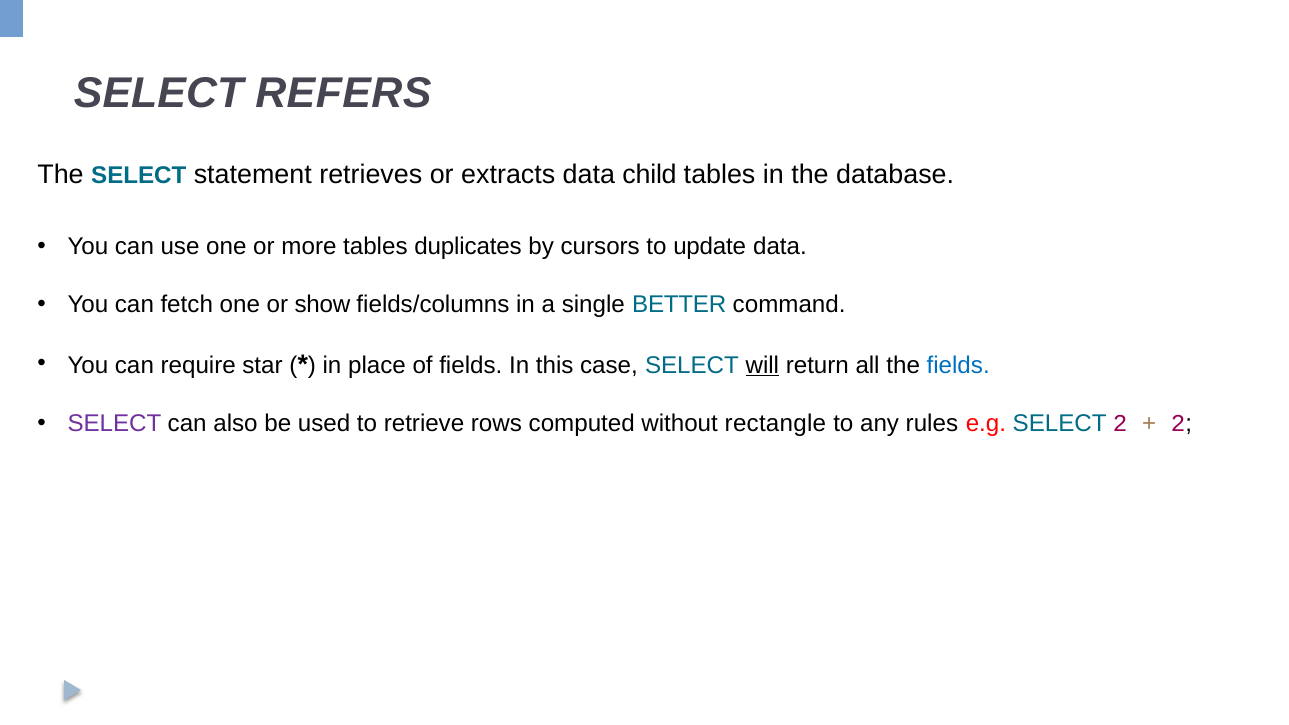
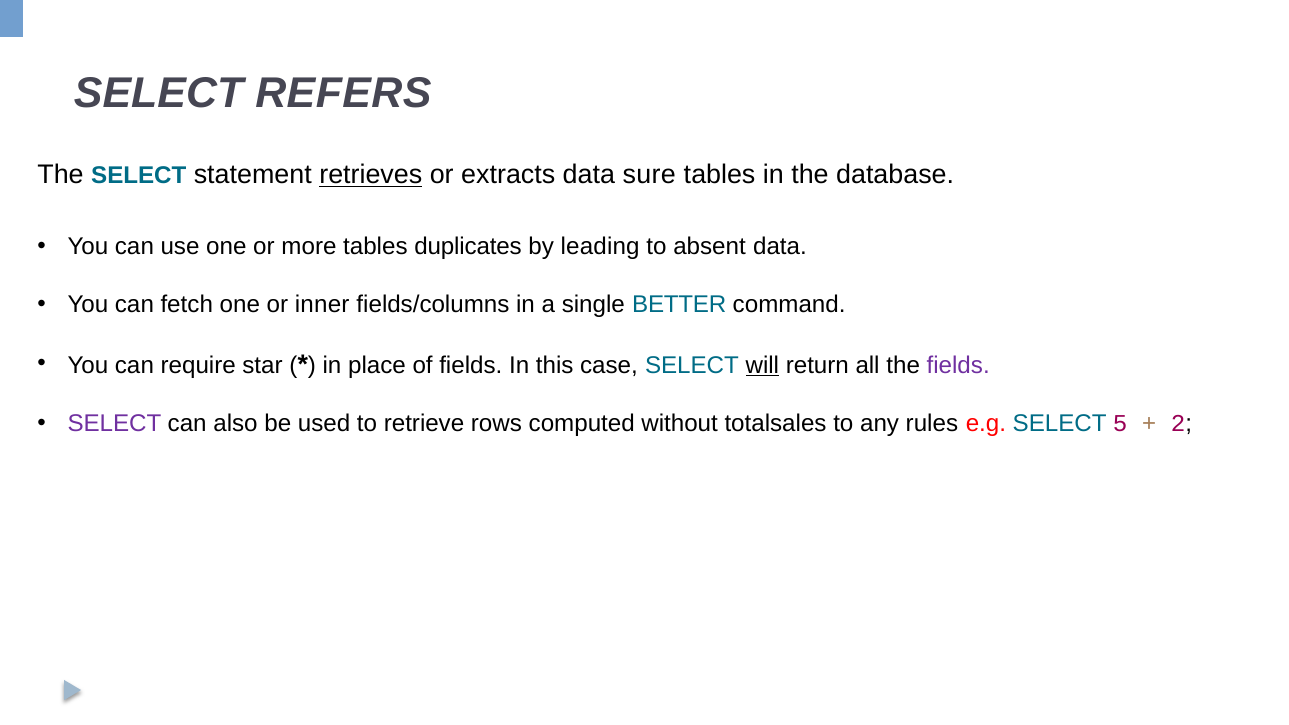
retrieves underline: none -> present (371, 175)
child: child -> sure (649, 175)
cursors: cursors -> leading (600, 246)
update: update -> absent (710, 246)
show: show -> inner (322, 304)
fields colour: blue -> purple (958, 365)
rectangle: rectangle -> totalsales (776, 424)
SELECT 2: 2 -> 5 (1120, 424)
